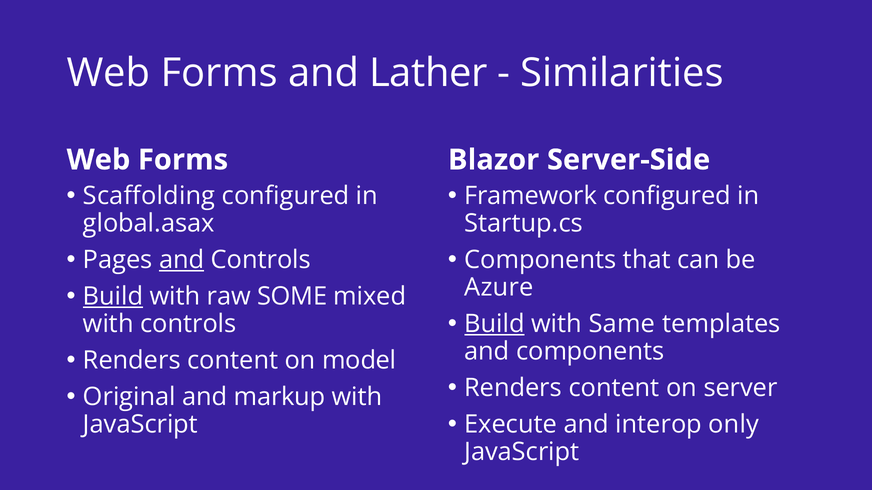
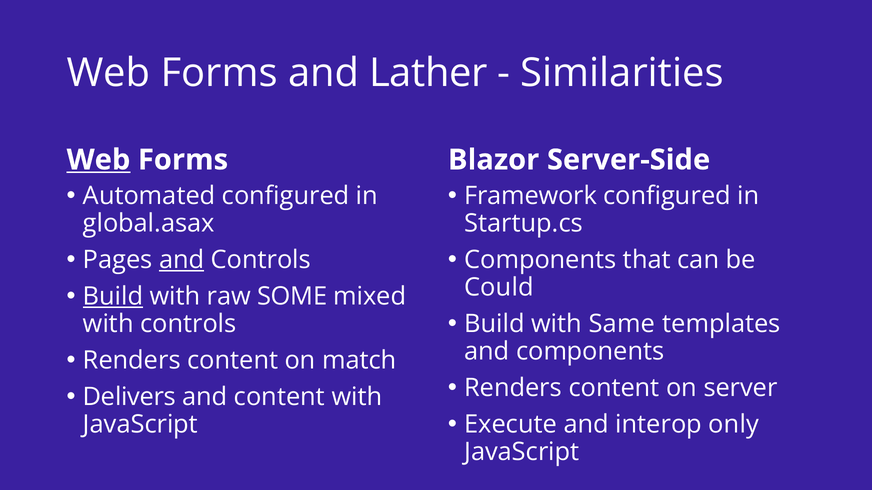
Web underline: none -> present (98, 160)
Scaffolding: Scaffolding -> Automated (149, 196)
Azure: Azure -> Could (499, 288)
Build underline: present -> none (494, 324)
model: model -> match (359, 361)
Original: Original -> Delivers (129, 397)
and markup: markup -> content (279, 397)
